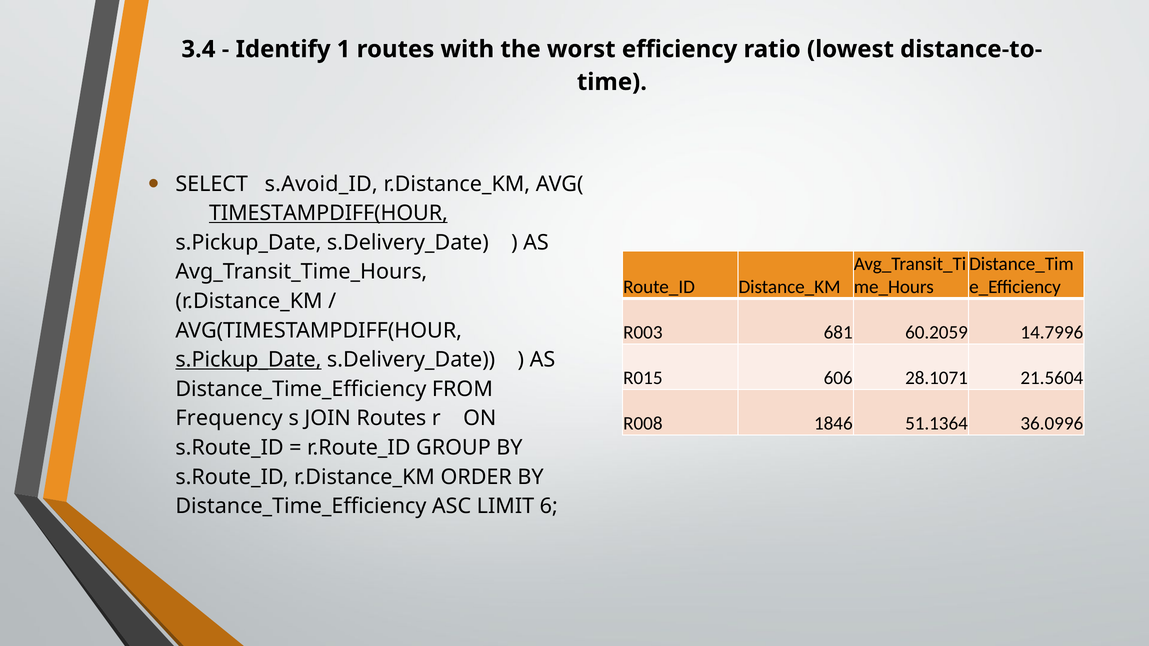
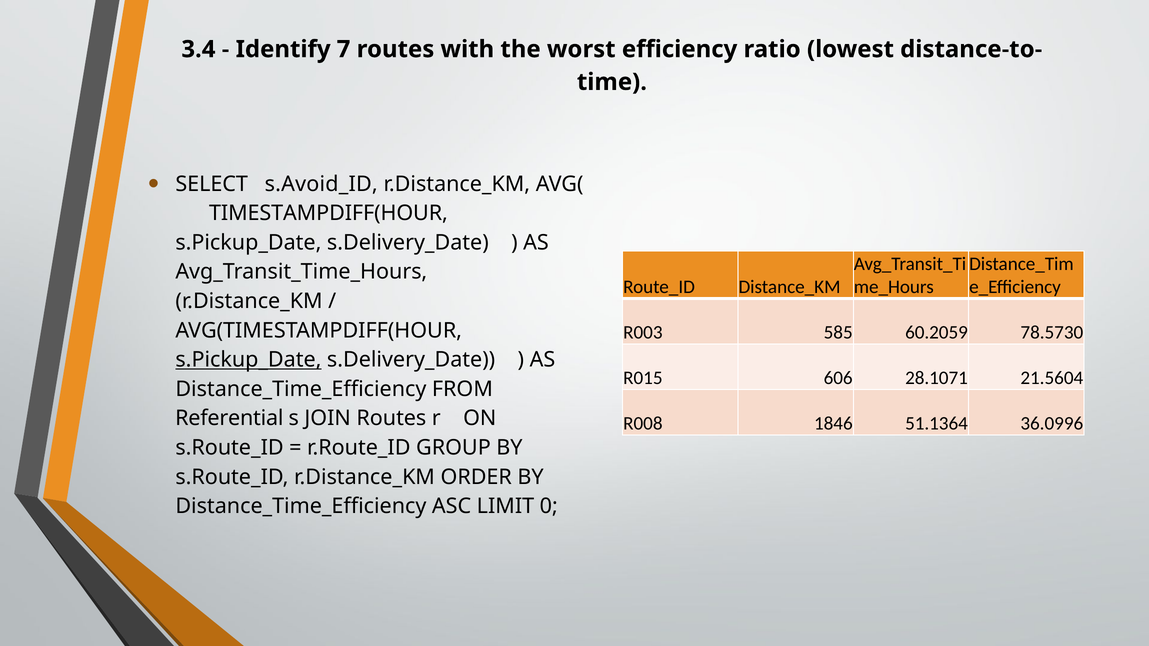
1: 1 -> 7 (344, 49)
TIMESTAMPDIFF(HOUR underline: present -> none (328, 213)
681: 681 -> 585 (838, 333)
14.7996: 14.7996 -> 78.5730 (1052, 333)
Frequency: Frequency -> Referential (229, 419)
6: 6 -> 0 (549, 507)
